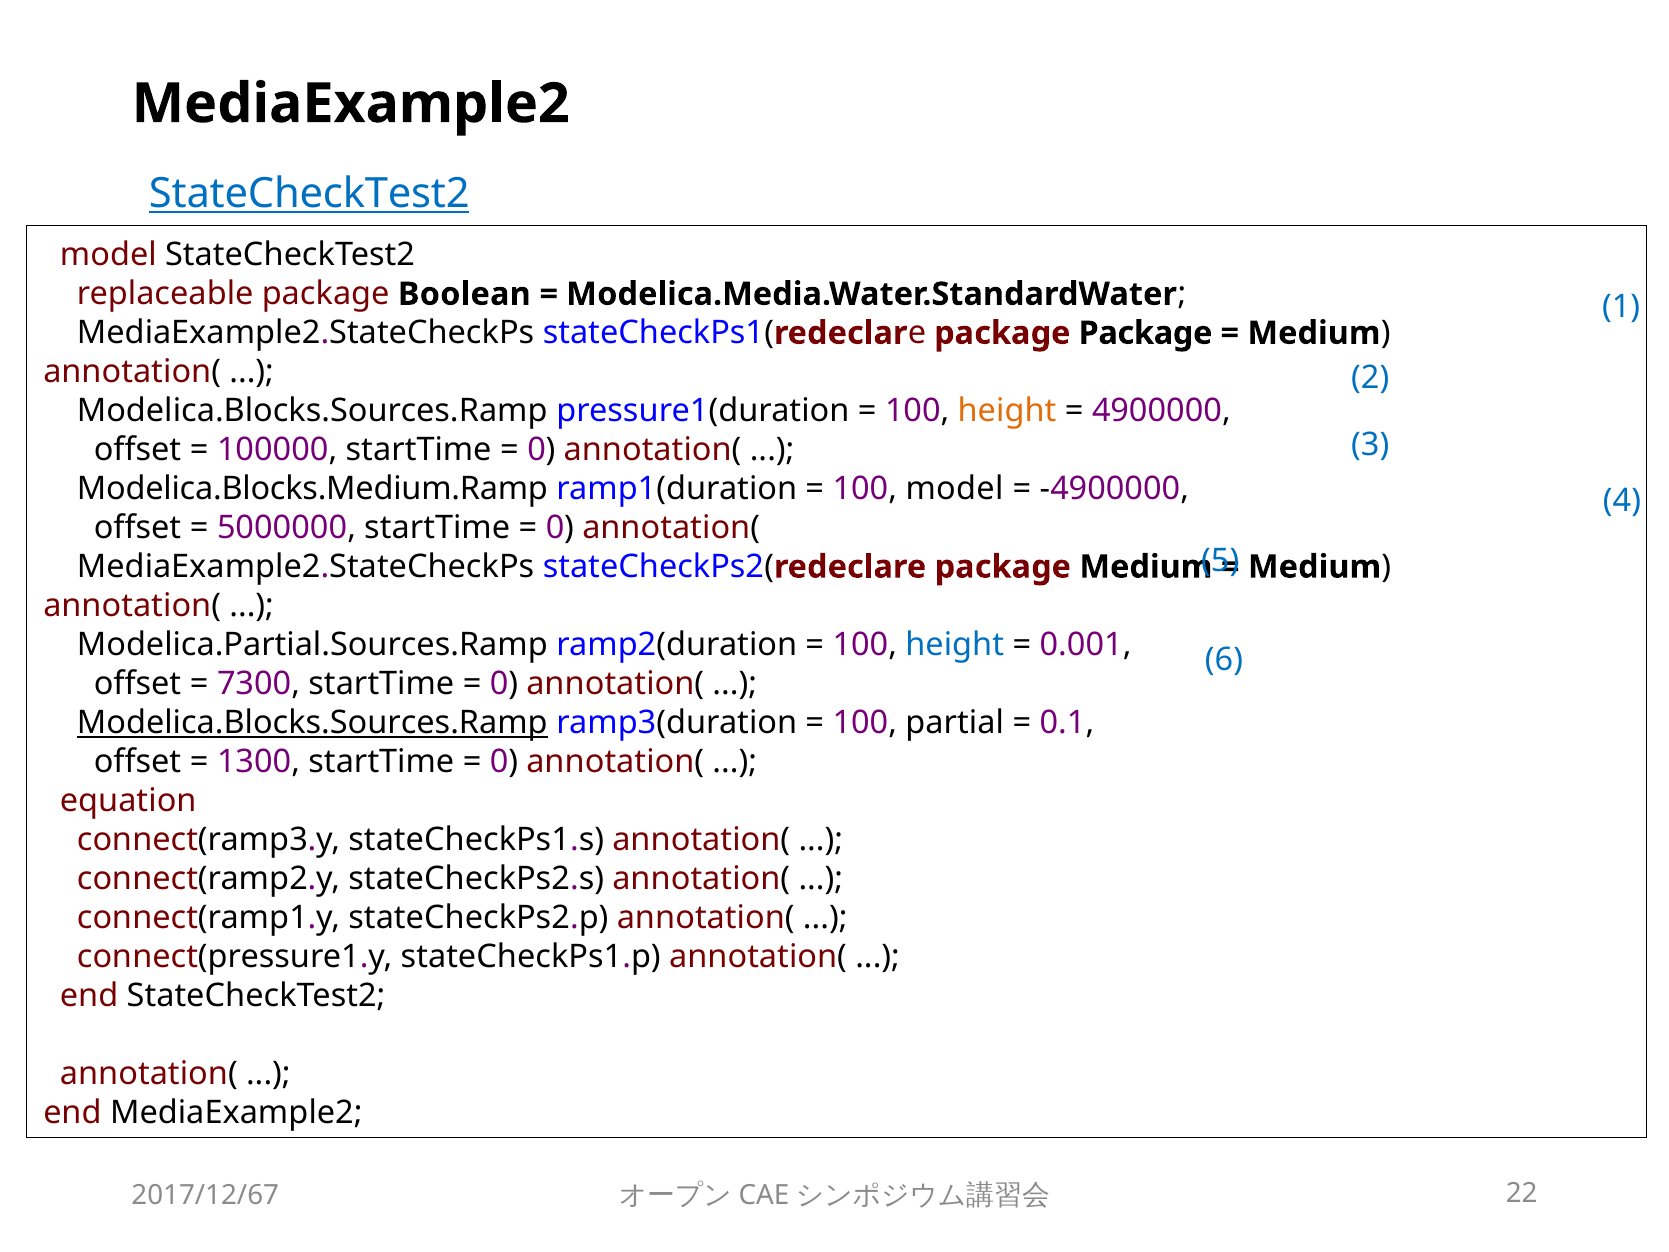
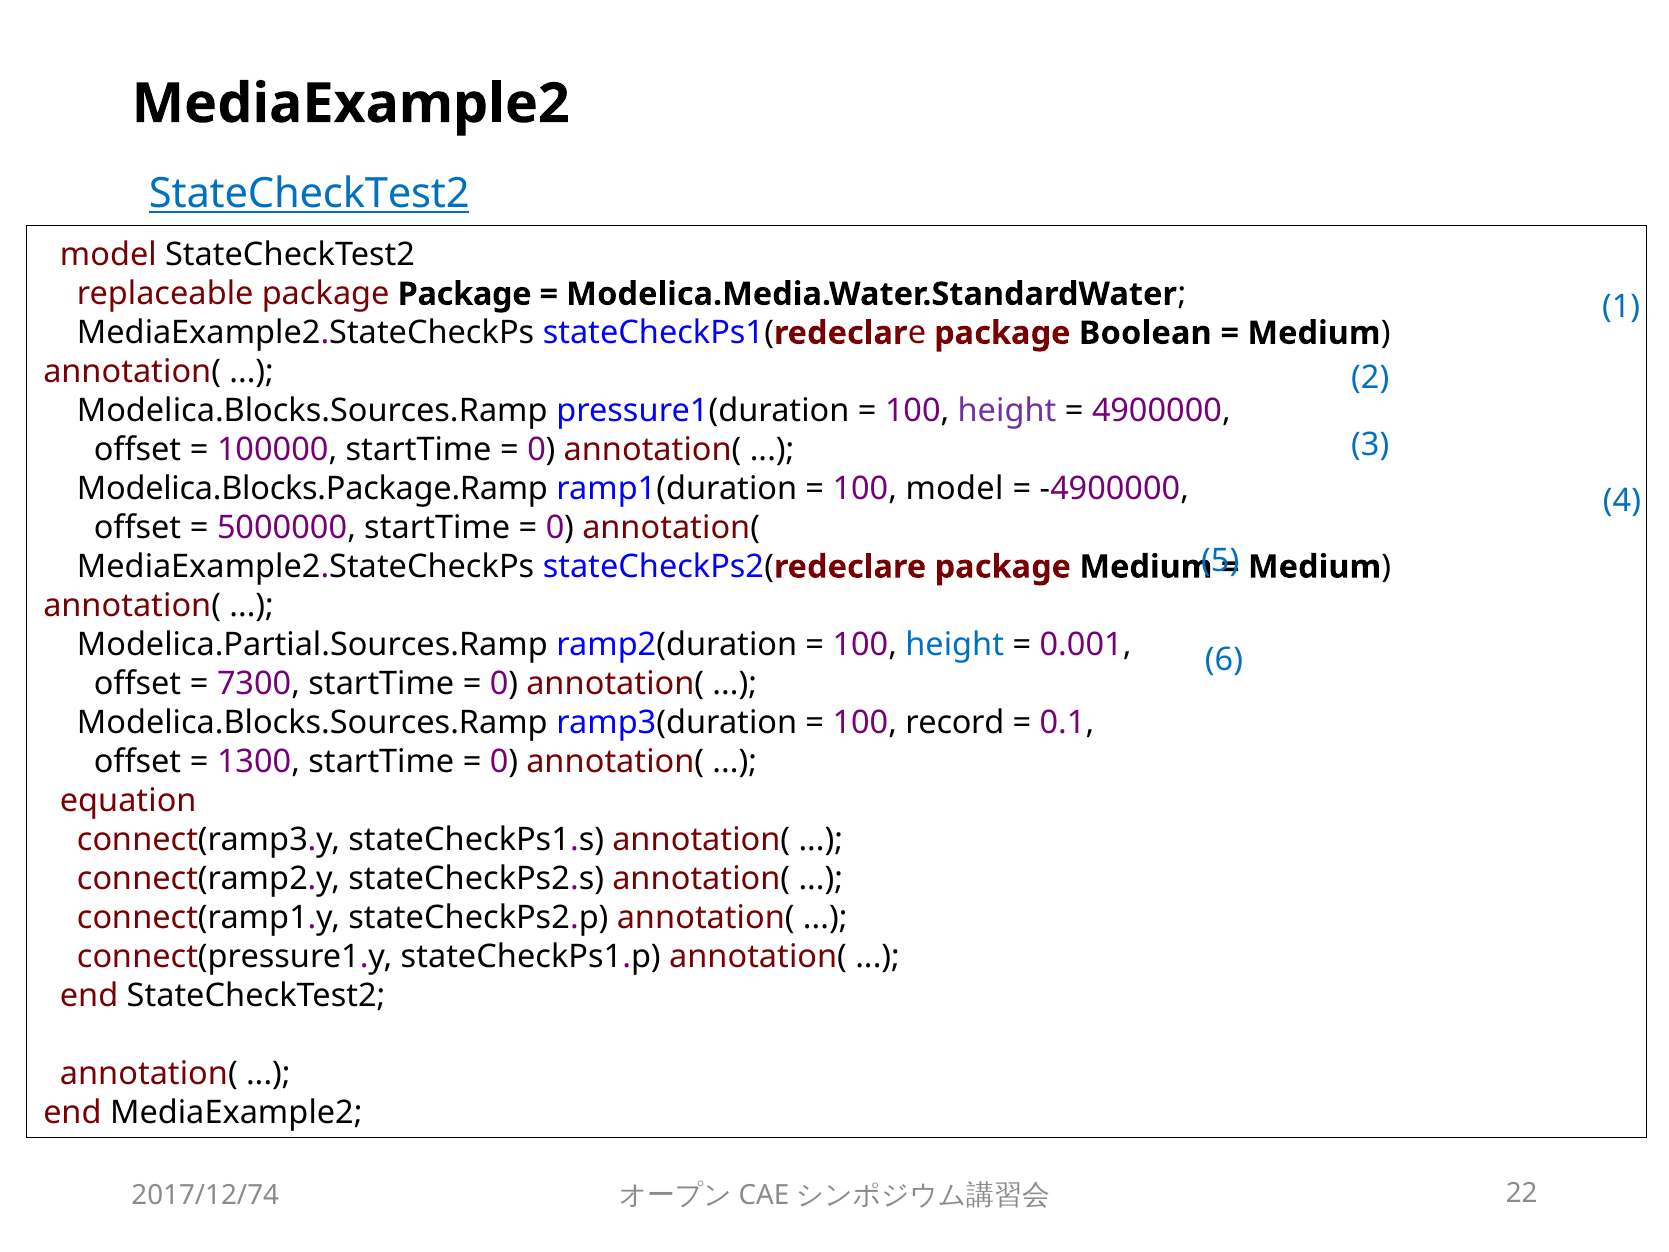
package Boolean: Boolean -> Package (465, 294)
package Package: Package -> Boolean (1145, 333)
height colour: orange -> purple (1007, 411)
Modelica.Blocks.Medium.Ramp: Modelica.Blocks.Medium.Ramp -> Modelica.Blocks.Package.Ramp (312, 489)
Modelica.Blocks.Sources.Ramp underline: present -> none (312, 723)
partial: partial -> record (955, 723)
2017/12/67: 2017/12/67 -> 2017/12/74 (205, 1195)
